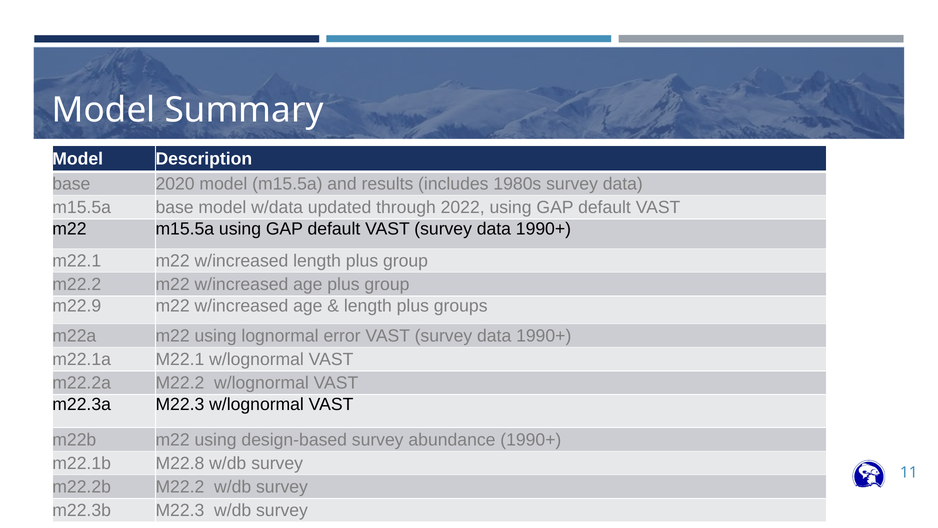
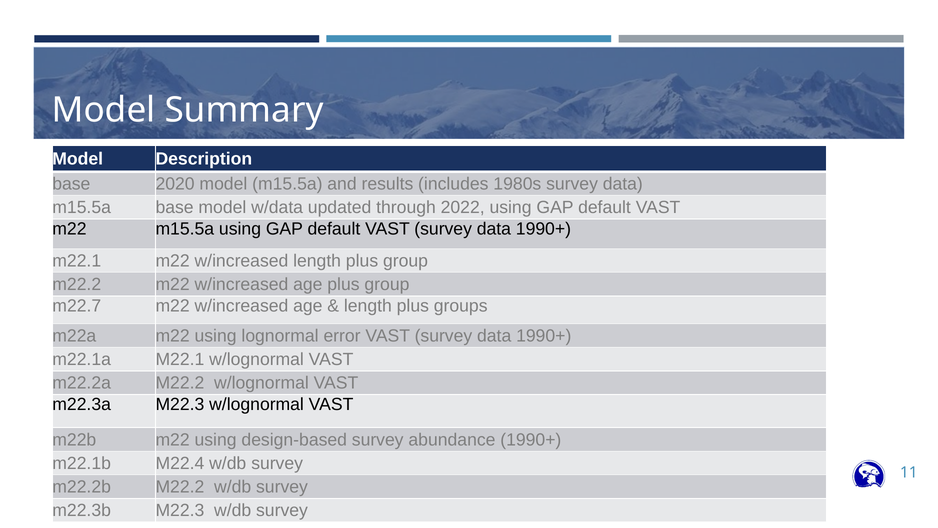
m22.9: m22.9 -> m22.7 (77, 306)
M22.8: M22.8 -> M22.4 (180, 463)
